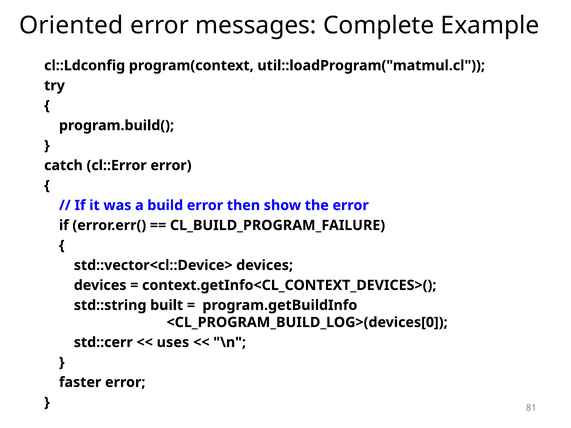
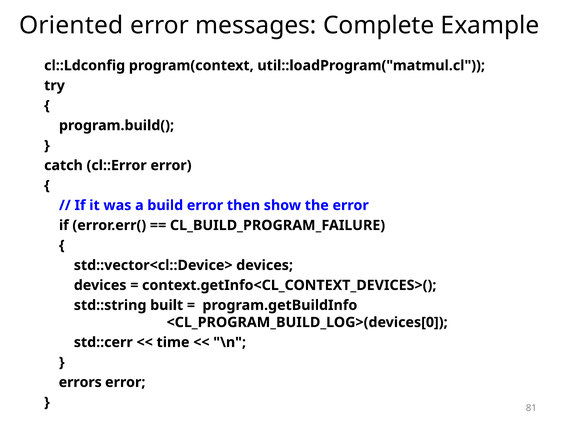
uses: uses -> time (173, 343)
faster: faster -> errors (80, 382)
